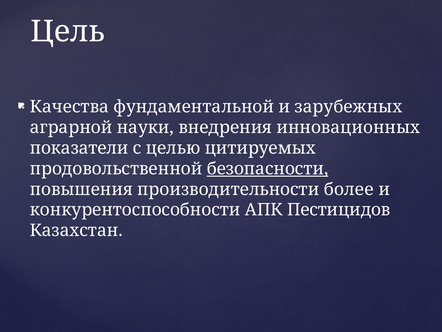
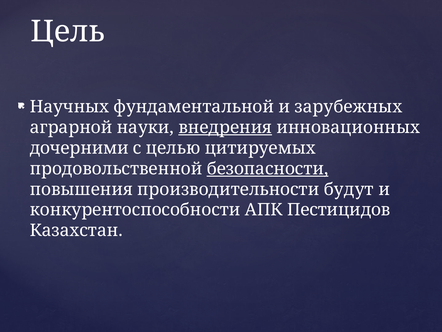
Качества: Качества -> Научных (70, 107)
внедрения underline: none -> present (225, 127)
показатели: показатели -> дочерними (79, 148)
более: более -> будут (349, 189)
